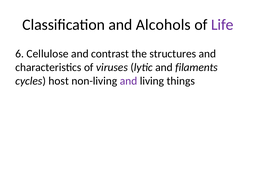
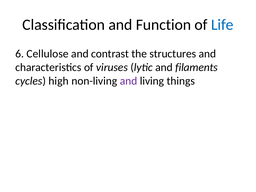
Alcohols: Alcohols -> Function (163, 25)
Life colour: purple -> blue (222, 25)
host: host -> high (59, 81)
